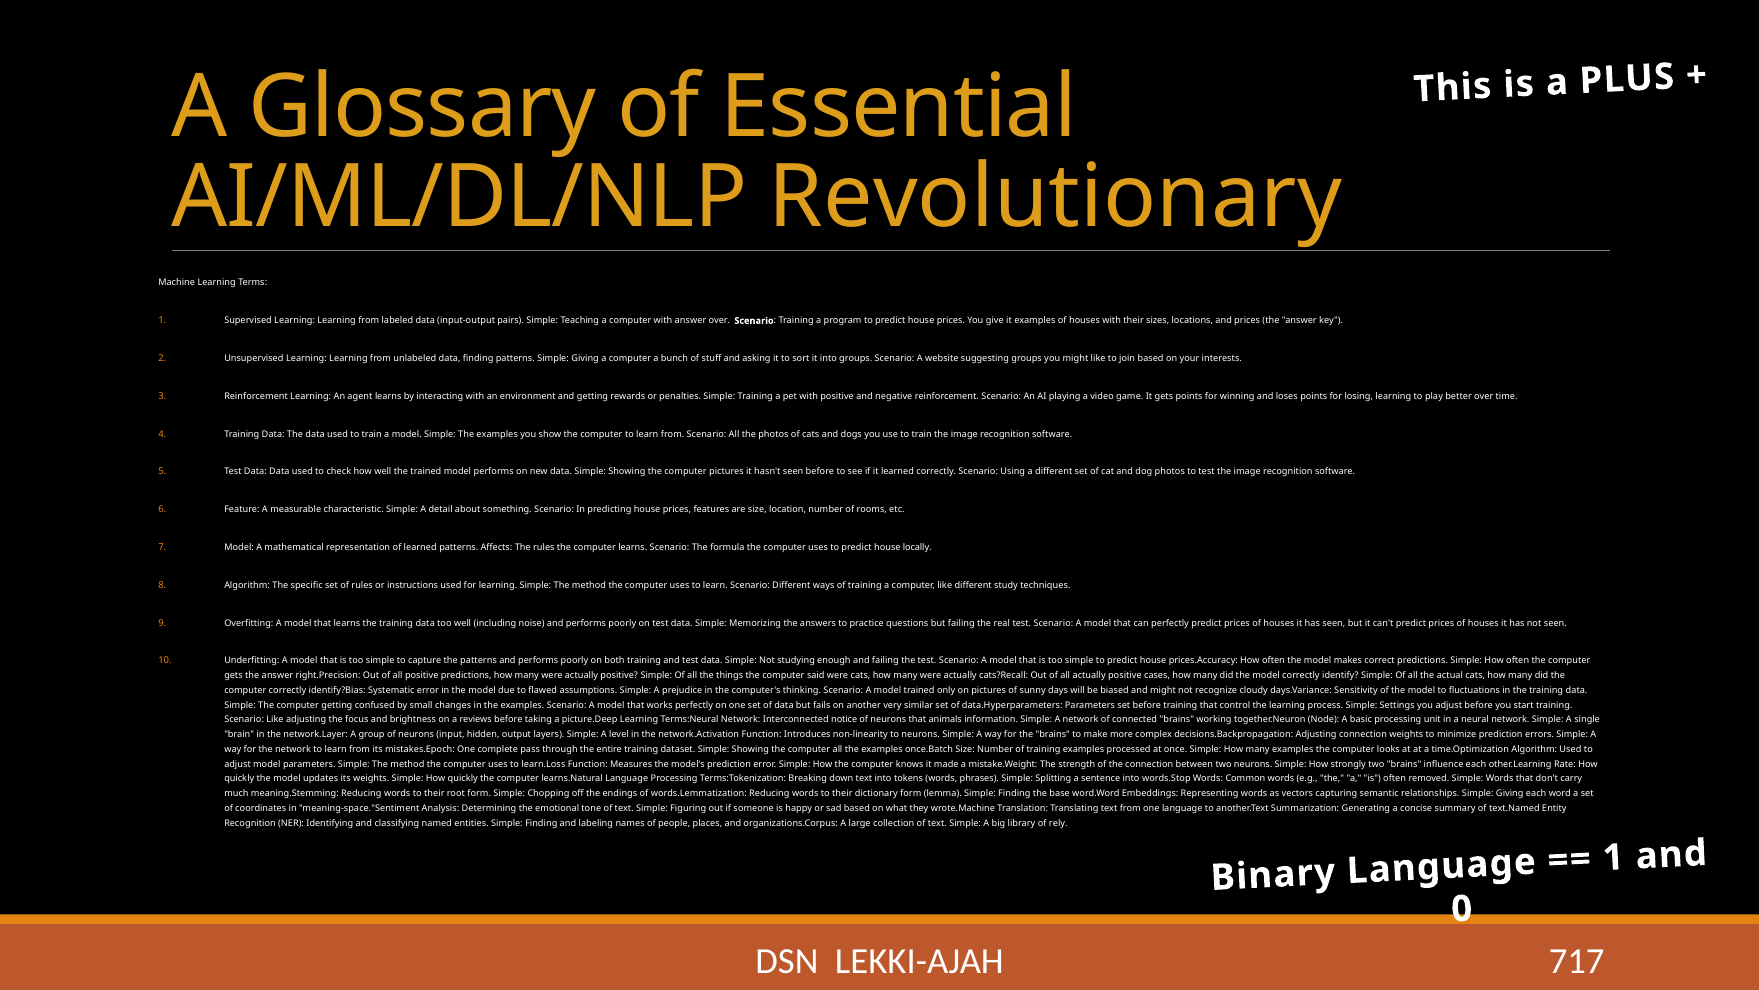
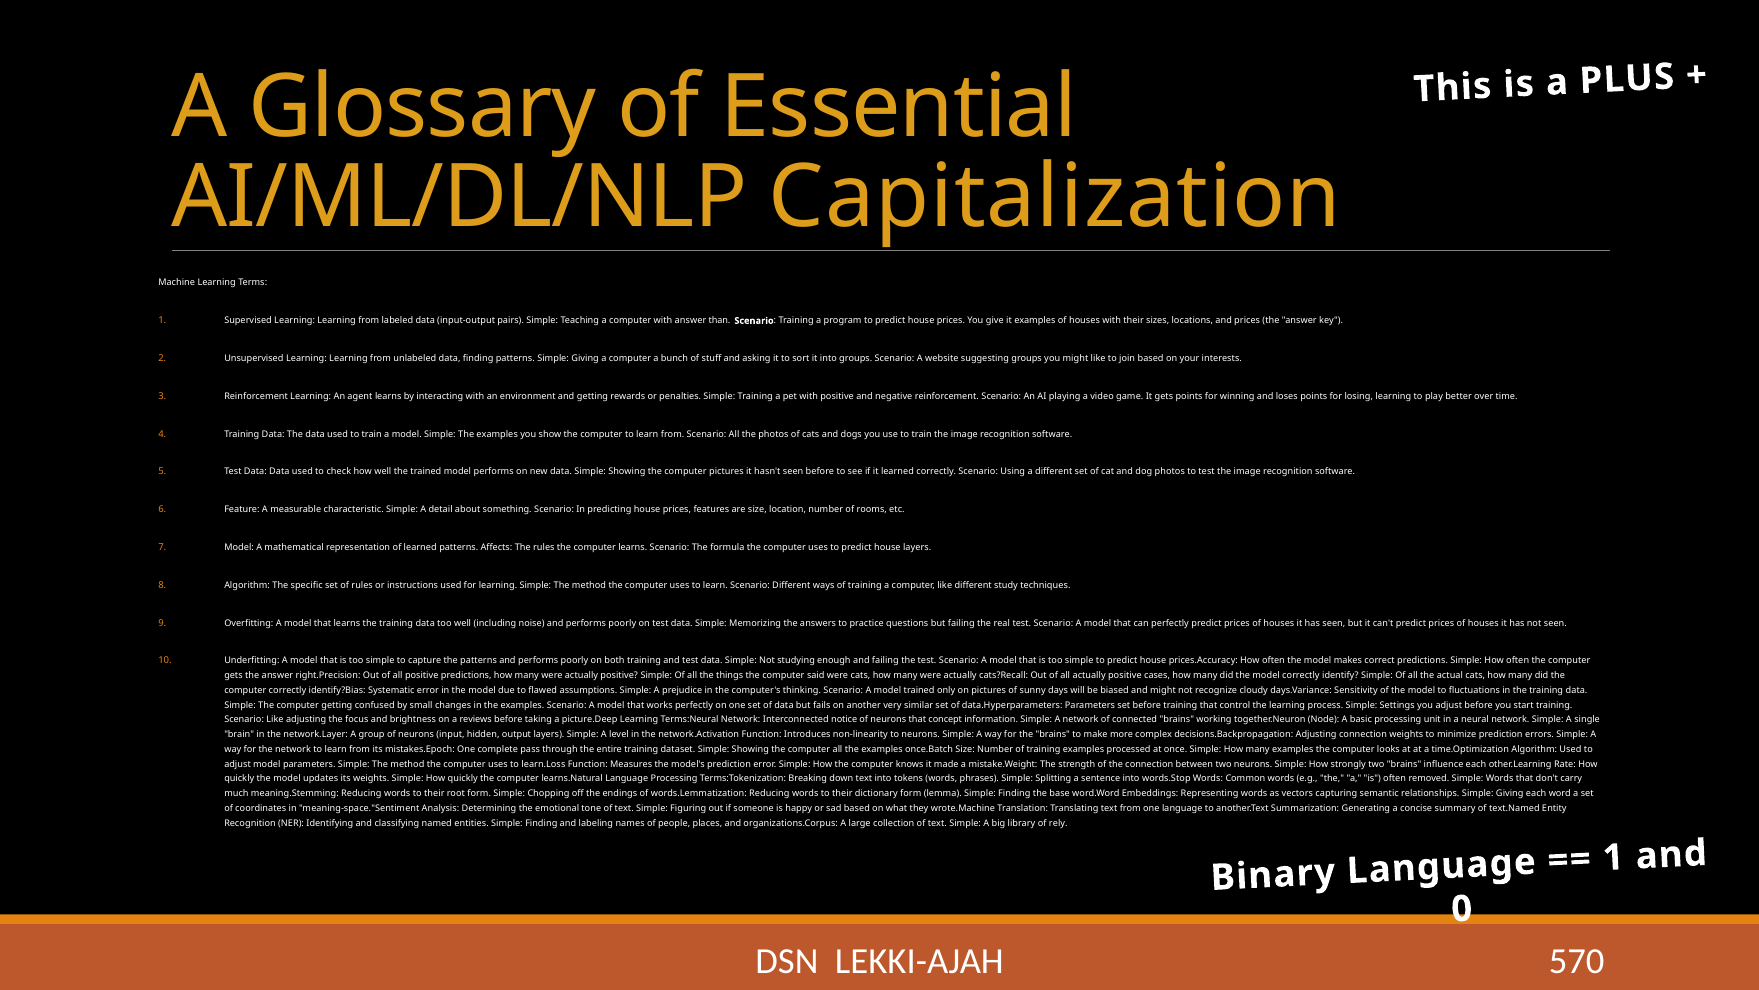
Revolutionary: Revolutionary -> Capitalization (1055, 197)
answer over: over -> than (719, 321)
house locally: locally -> layers (917, 547)
animals: animals -> concept (945, 719)
717: 717 -> 570 (1577, 960)
